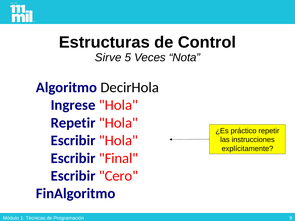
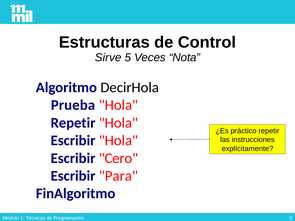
Ingrese: Ingrese -> Prueba (73, 105)
Final: Final -> Cero (118, 158)
Cero: Cero -> Para (118, 176)
